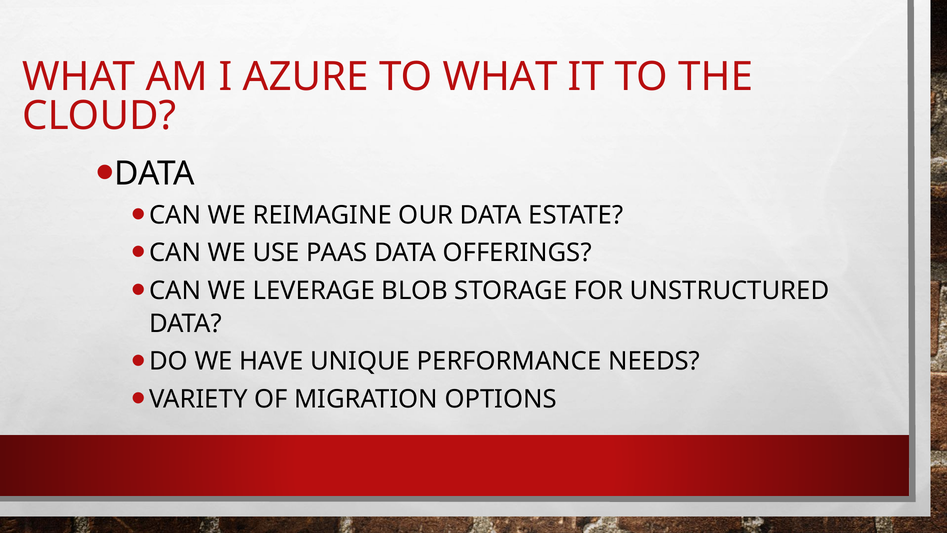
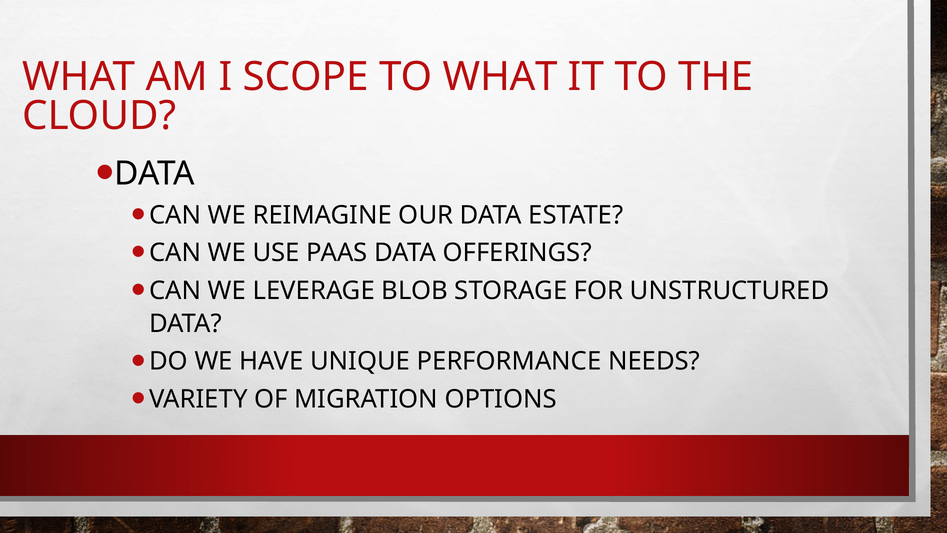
AZURE: AZURE -> SCOPE (306, 77)
